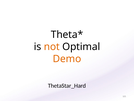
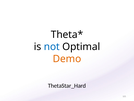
not colour: orange -> blue (52, 46)
